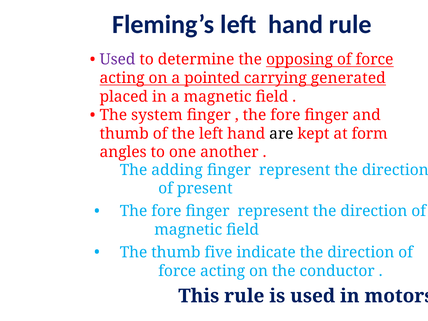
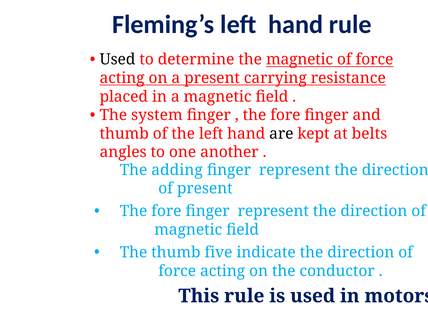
Used colour: purple -> black (117, 60)
the opposing: opposing -> magnetic (300, 60)
a pointed: pointed -> present (212, 78)
generated: generated -> resistance (348, 78)
form: form -> belts (369, 134)
